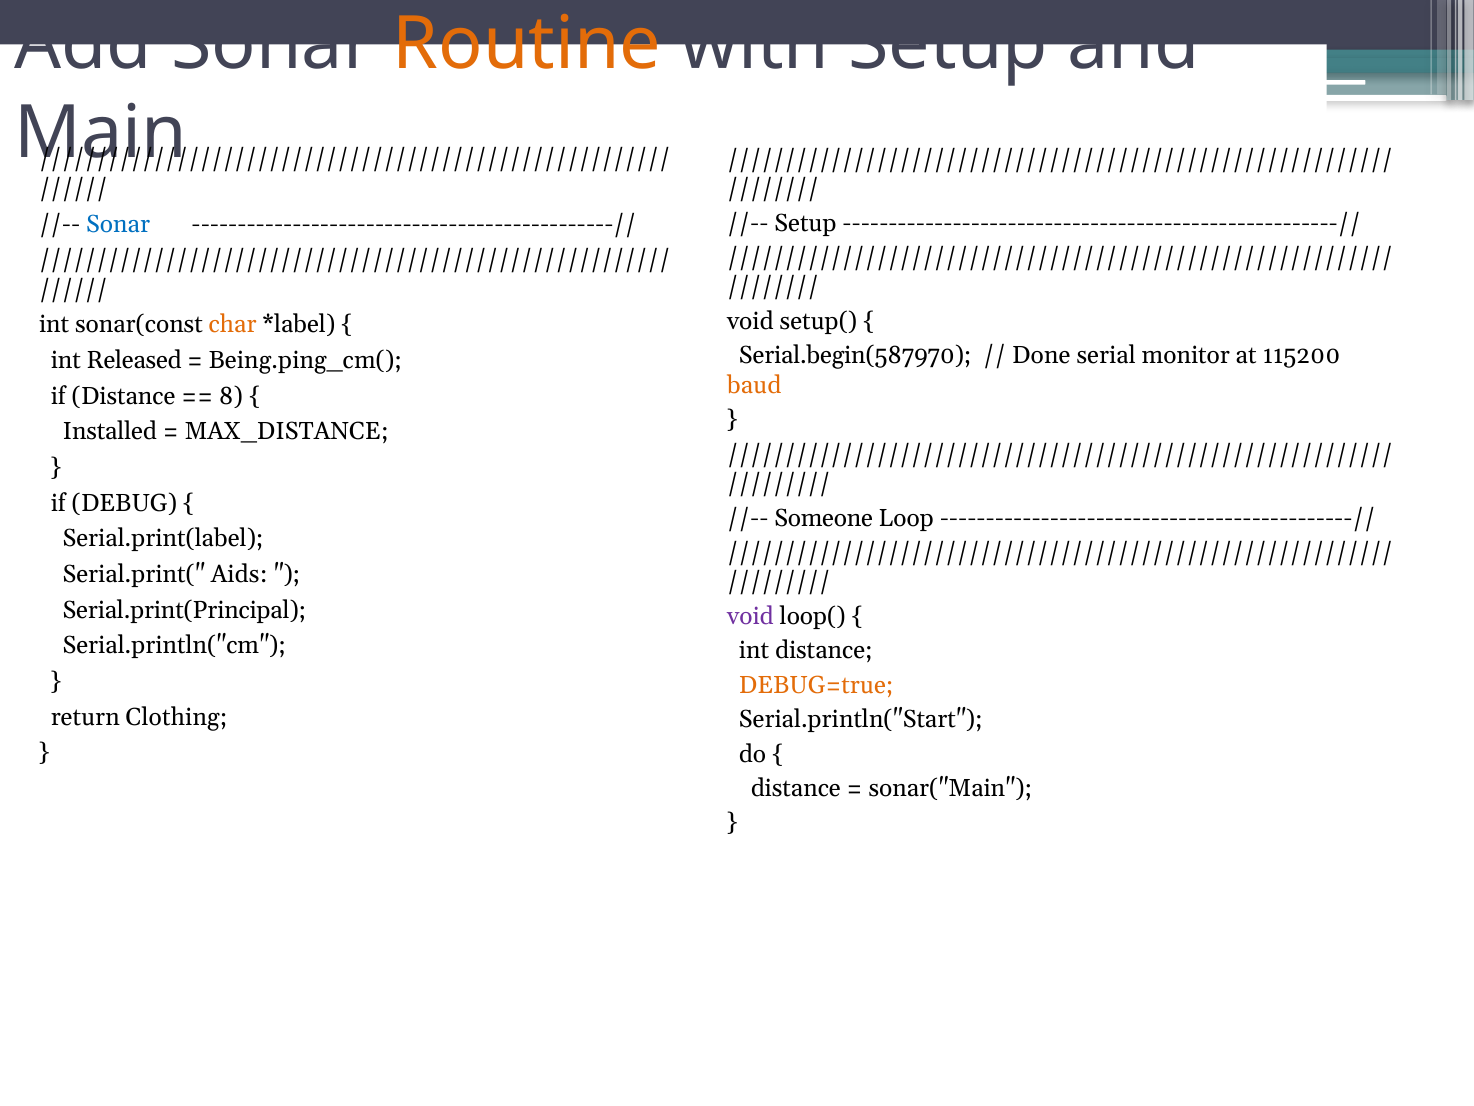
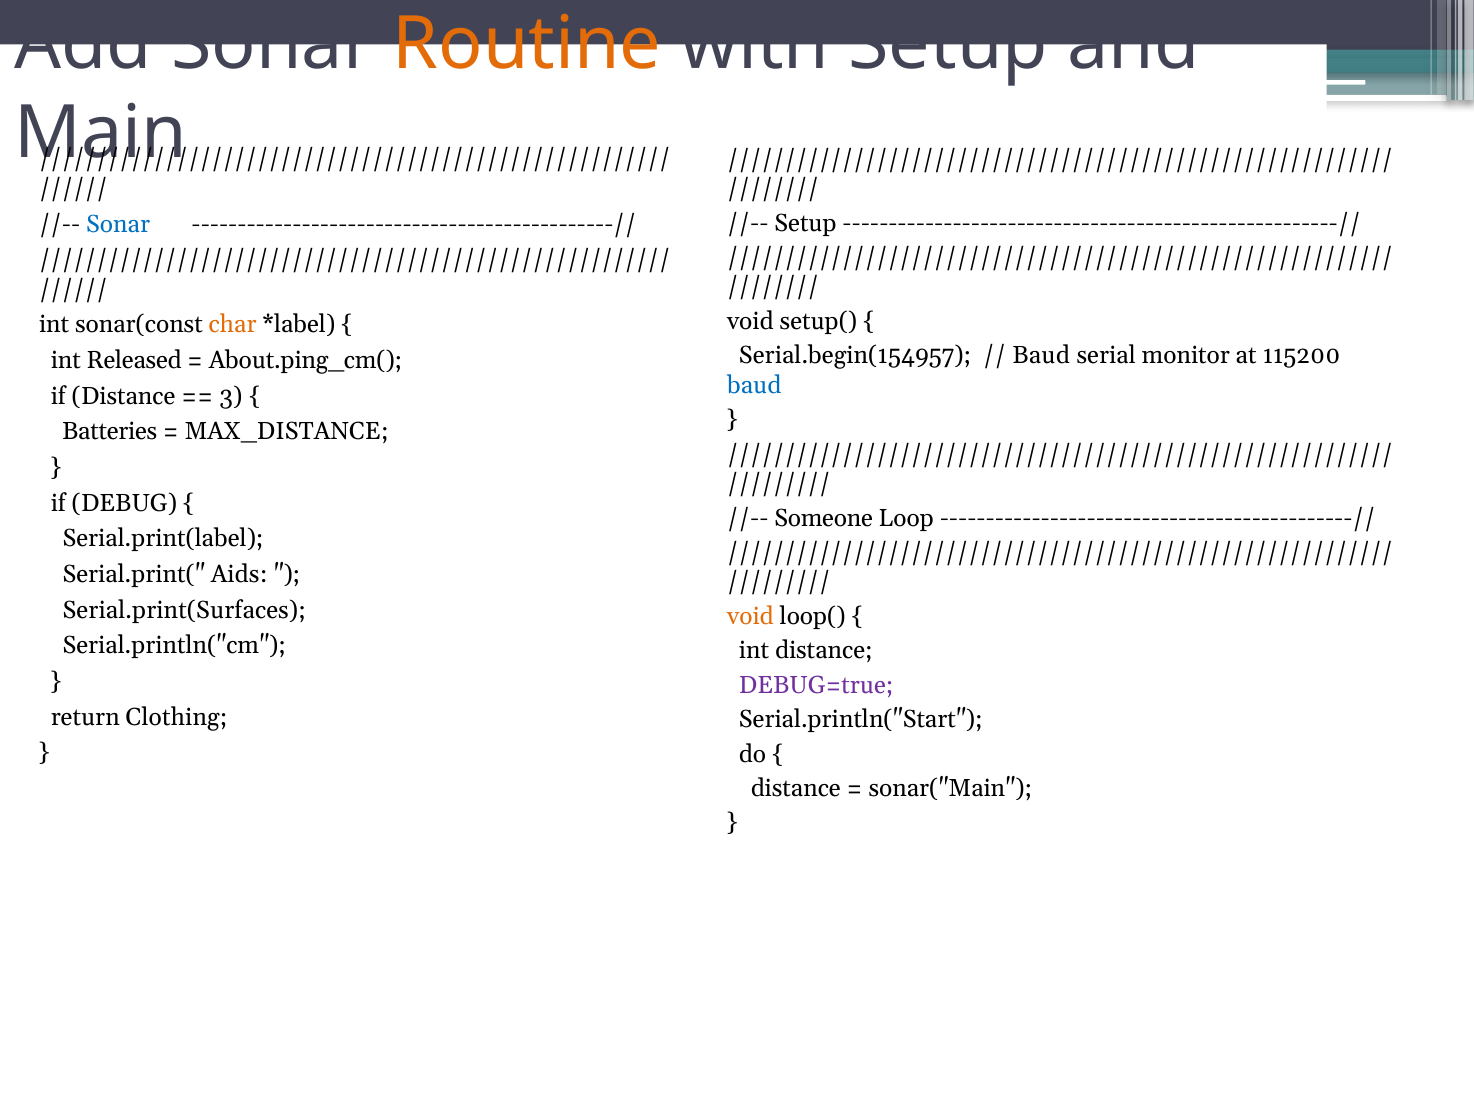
Serial.begin(587970: Serial.begin(587970 -> Serial.begin(154957 (855, 356)
Done: Done -> Baud (1041, 356)
Being.ping_cm(: Being.ping_cm( -> About.ping_cm( (306, 360)
baud colour: orange -> blue (754, 385)
8: 8 -> 3 (231, 396)
Installed: Installed -> Batteries (110, 432)
Serial.print(Principal: Serial.print(Principal -> Serial.print(Surfaces (184, 610)
void colour: purple -> orange (750, 616)
DEBUG=true colour: orange -> purple (816, 685)
